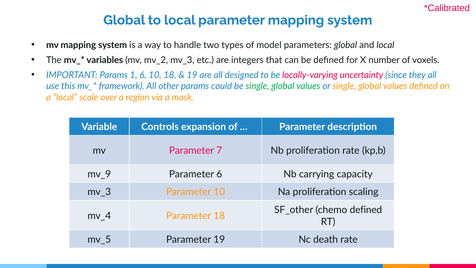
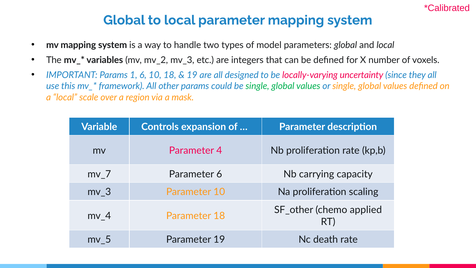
7: 7 -> 4 (219, 150)
mv_9: mv_9 -> mv_7 (99, 174)
chemo defined: defined -> applied (366, 210)
